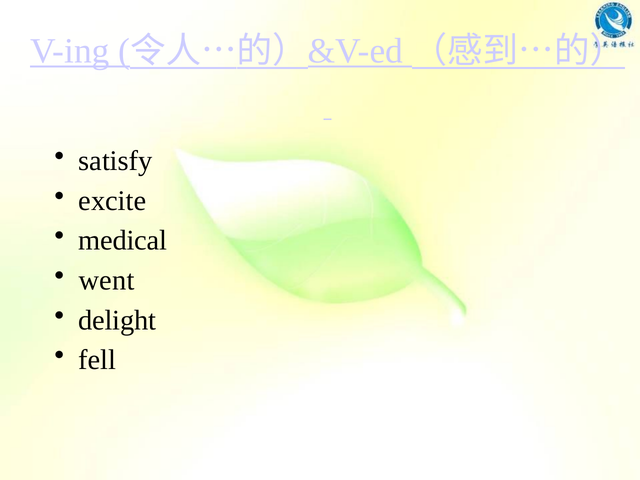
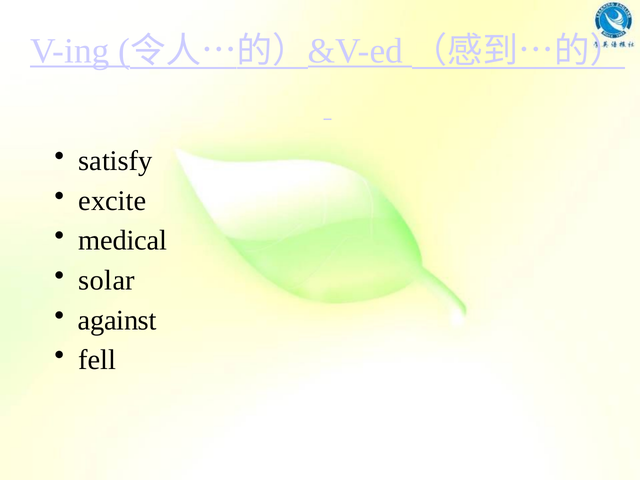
went: went -> solar (107, 280)
delight: delight -> against (117, 320)
